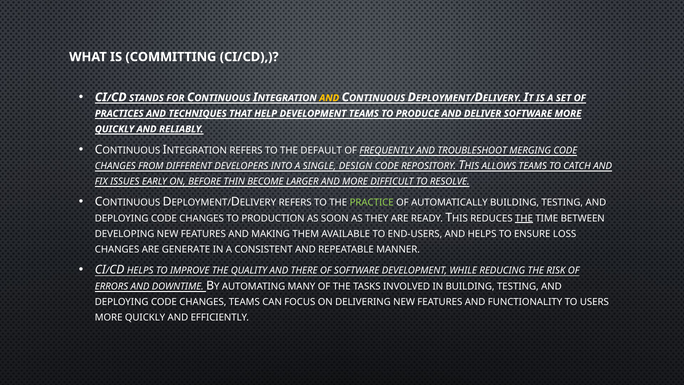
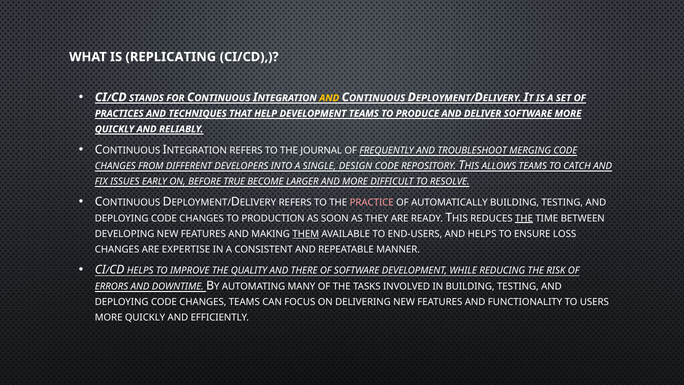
COMMITTING: COMMITTING -> REPLICATING (171, 57)
DEFAULT: DEFAULT -> JOURNAL (321, 150)
THIN: THIN -> TRUE (234, 181)
PRACTICE colour: light green -> pink (372, 203)
THEM underline: none -> present (306, 234)
GENERATE: GENERATE -> EXPERTISE (186, 249)
